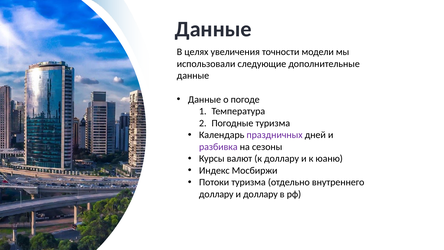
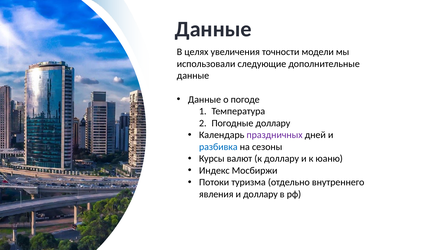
Погодные туризма: туризма -> доллару (273, 123)
разбивка colour: purple -> blue (218, 147)
доллару: доллару -> явления (216, 194)
